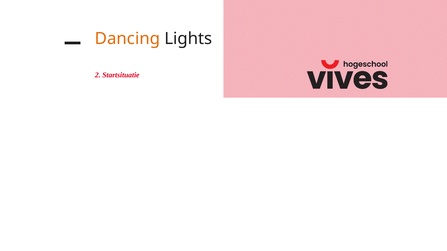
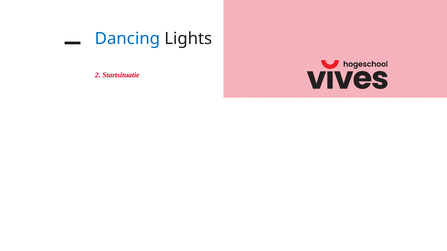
Dancing colour: orange -> blue (127, 39)
